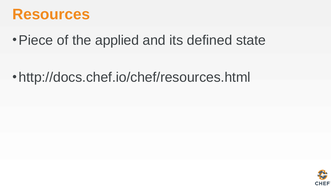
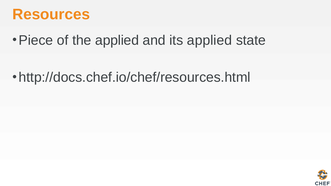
its defined: defined -> applied (210, 40)
